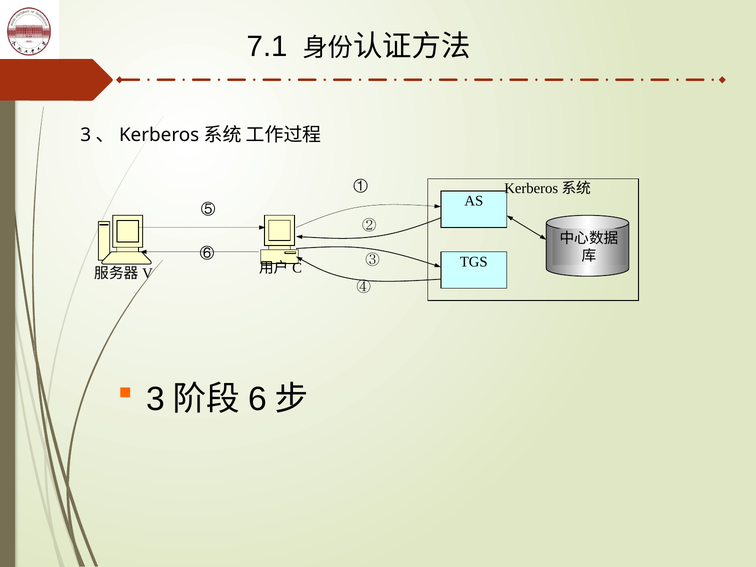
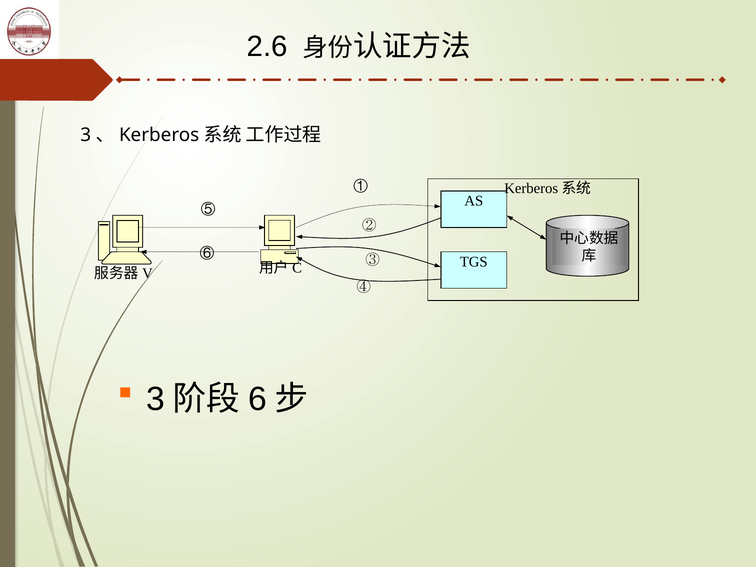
7.1: 7.1 -> 2.6 (267, 46)
